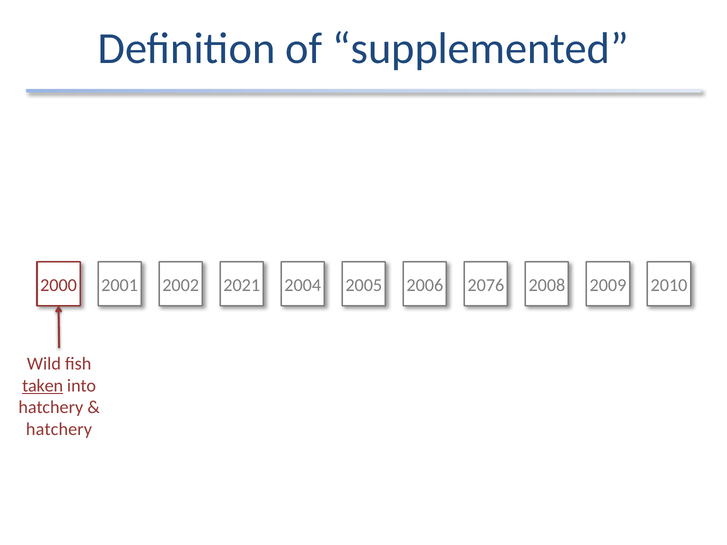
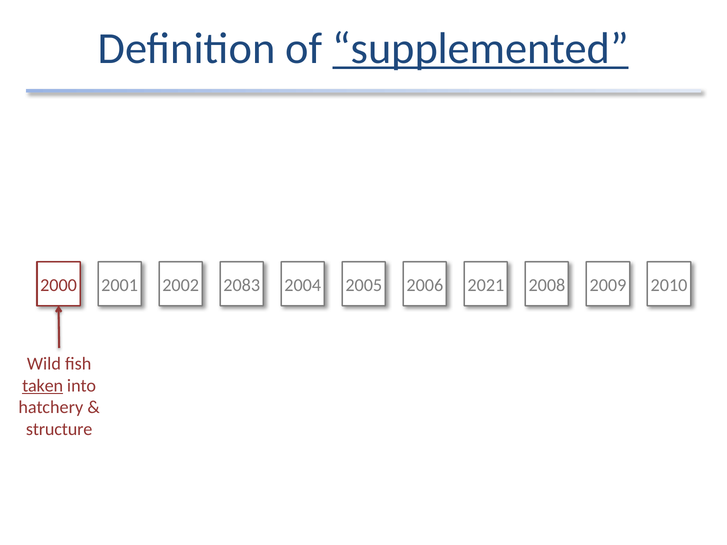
supplemented underline: none -> present (481, 49)
2021: 2021 -> 2083 (242, 285)
2076: 2076 -> 2021 (486, 285)
hatchery: hatchery -> structure (59, 429)
